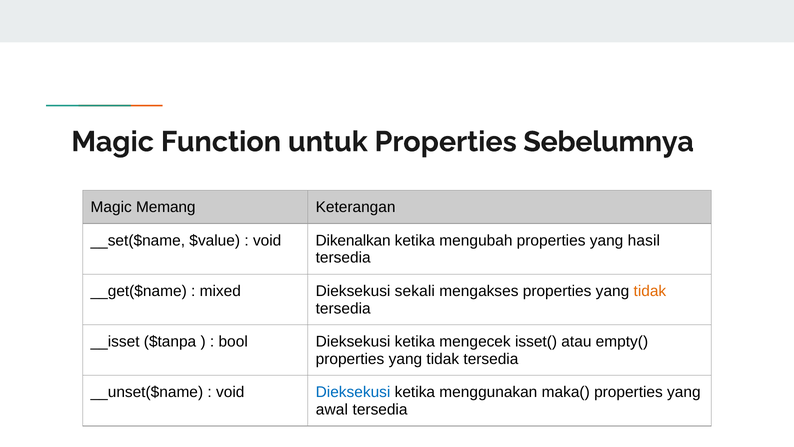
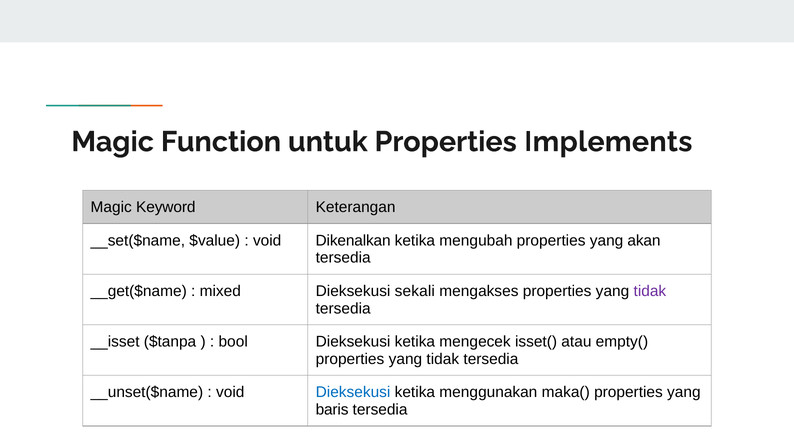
Sebelumnya: Sebelumnya -> Implements (608, 142)
Memang: Memang -> Keyword (166, 207)
hasil: hasil -> akan (644, 240)
tidak colour: orange -> purple (650, 291)
awal: awal -> baris (332, 409)
